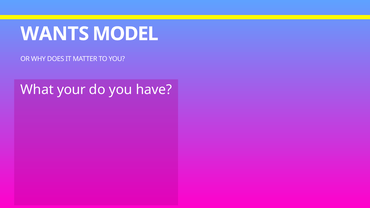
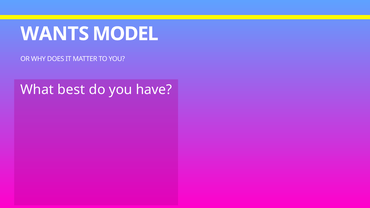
your: your -> best (71, 90)
